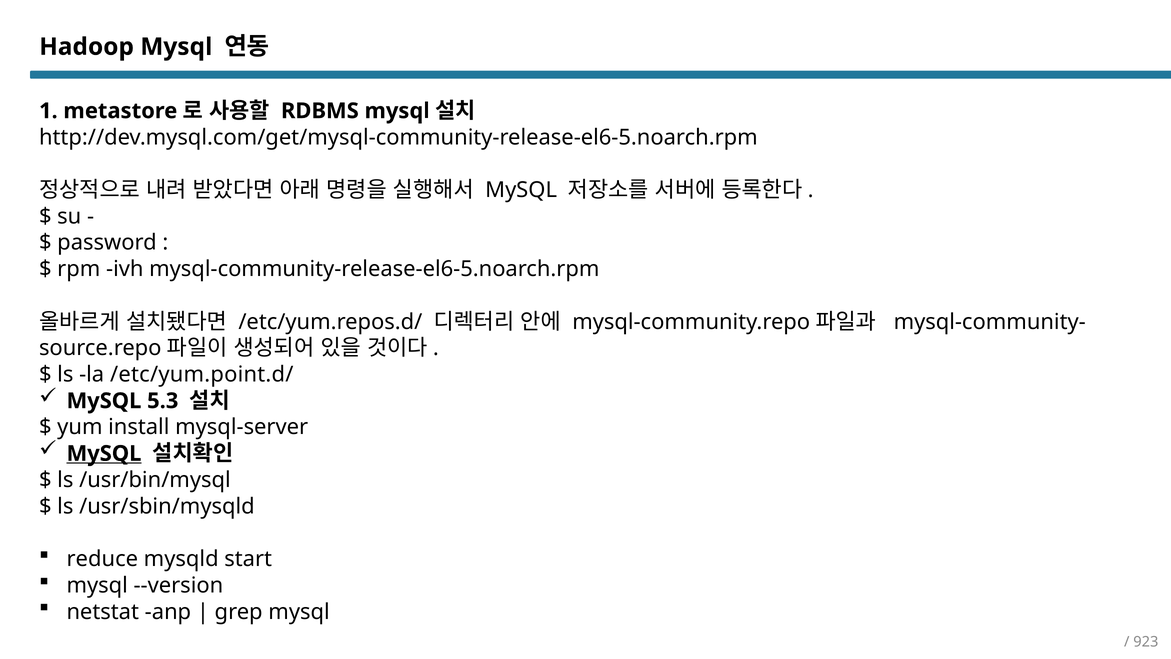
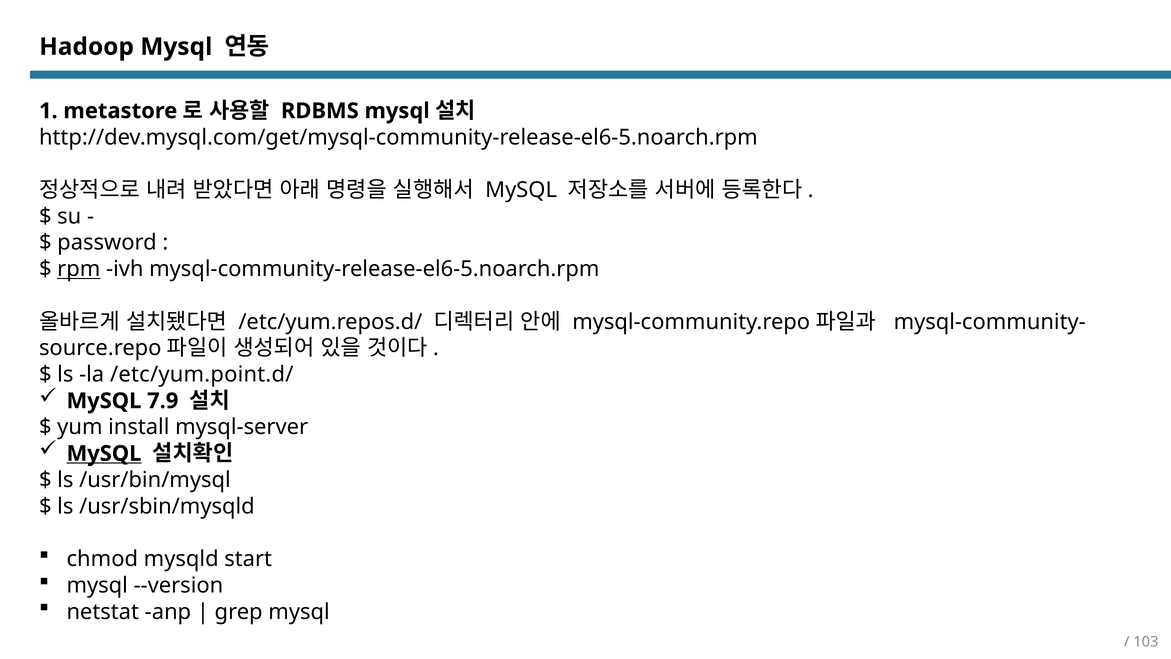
rpm underline: none -> present (79, 269)
5.3: 5.3 -> 7.9 (163, 401)
reduce: reduce -> chmod (102, 559)
923: 923 -> 103 (1146, 642)
